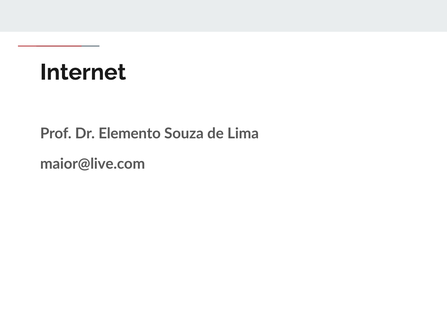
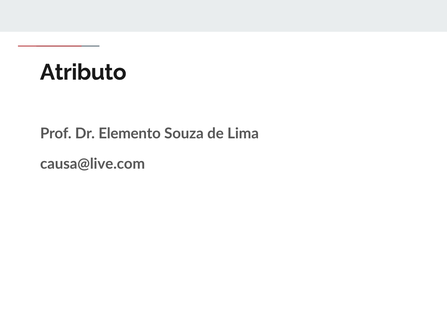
Internet: Internet -> Atributo (83, 72)
maior@live.com: maior@live.com -> causa@live.com (93, 164)
